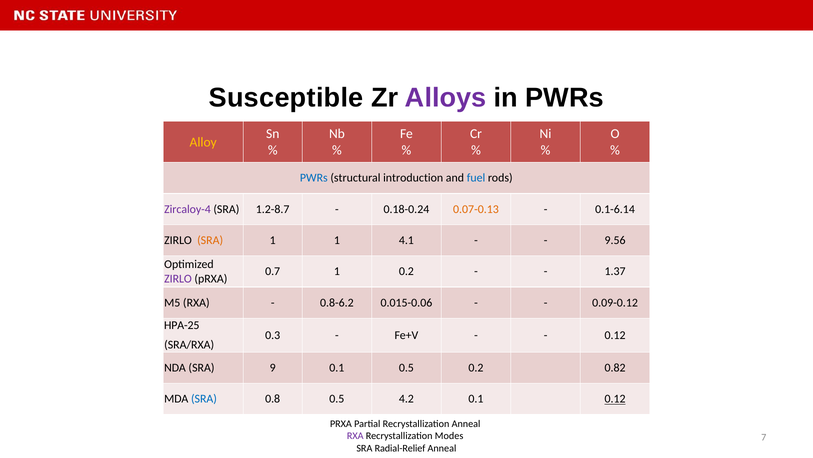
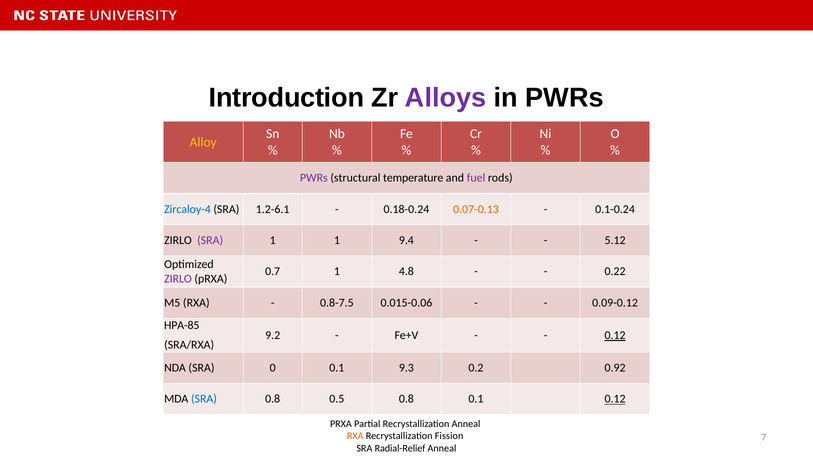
Susceptible: Susceptible -> Introduction (286, 98)
PWRs colour: blue -> purple (314, 178)
introduction: introduction -> temperature (413, 178)
fuel colour: blue -> purple (476, 178)
Zircaloy-4 colour: purple -> blue (187, 209)
1.2-8.7: 1.2-8.7 -> 1.2-6.1 (273, 209)
0.1-6.14: 0.1-6.14 -> 0.1-0.24 (615, 209)
SRA colour: orange -> purple (210, 240)
4.1: 4.1 -> 9.4 (406, 240)
9.56: 9.56 -> 5.12 (615, 240)
1 0.2: 0.2 -> 4.8 (406, 271)
1.37: 1.37 -> 0.22 (615, 271)
0.8-6.2: 0.8-6.2 -> 0.8-7.5 (337, 302)
HPA-25: HPA-25 -> HPA-85 (182, 325)
0.3: 0.3 -> 9.2 (273, 335)
0.12 underline: none -> present (615, 335)
9: 9 -> 0 (273, 367)
0.1 0.5: 0.5 -> 9.3 (406, 367)
0.82: 0.82 -> 0.92 (615, 367)
0.5 4.2: 4.2 -> 0.8 (406, 398)
RXA colour: purple -> orange (355, 435)
Modes: Modes -> Fission (449, 435)
